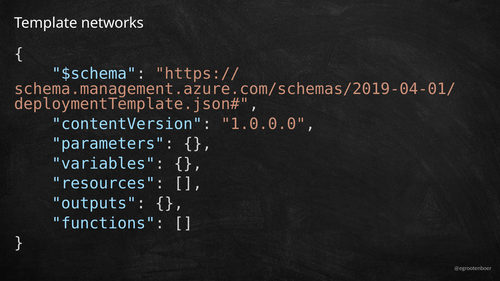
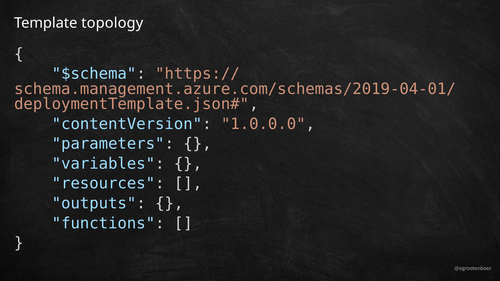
networks: networks -> topology (112, 23)
